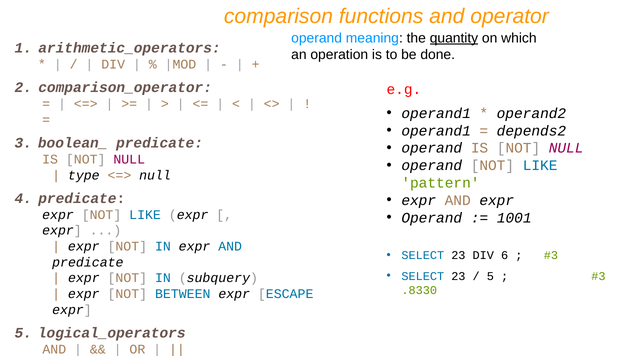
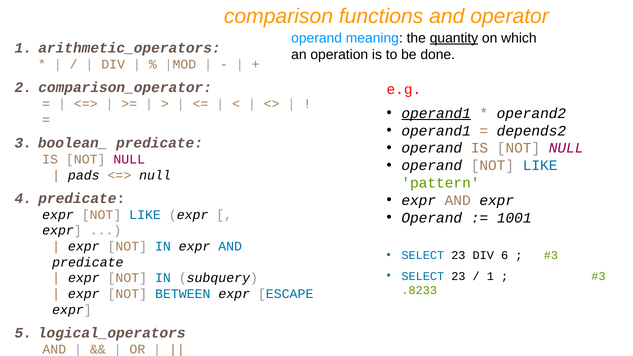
operand1 underline: none -> present (436, 113)
type: type -> pads (84, 175)
5: 5 -> 1 (490, 276)
.8330: .8330 -> .8233 (419, 290)
